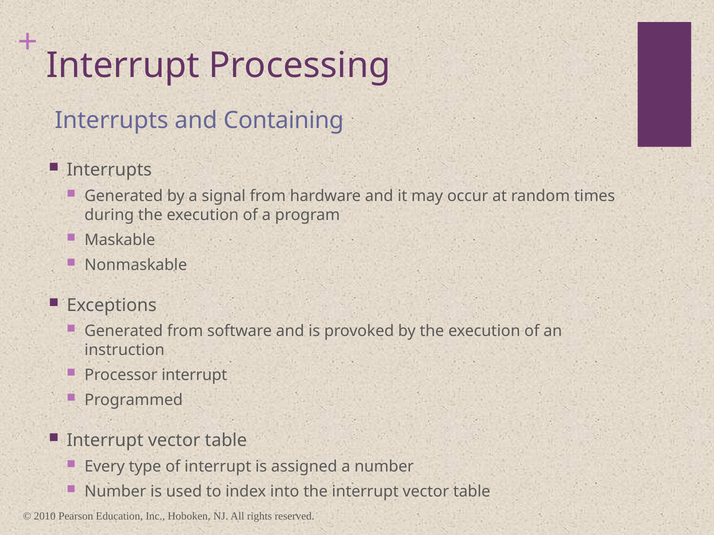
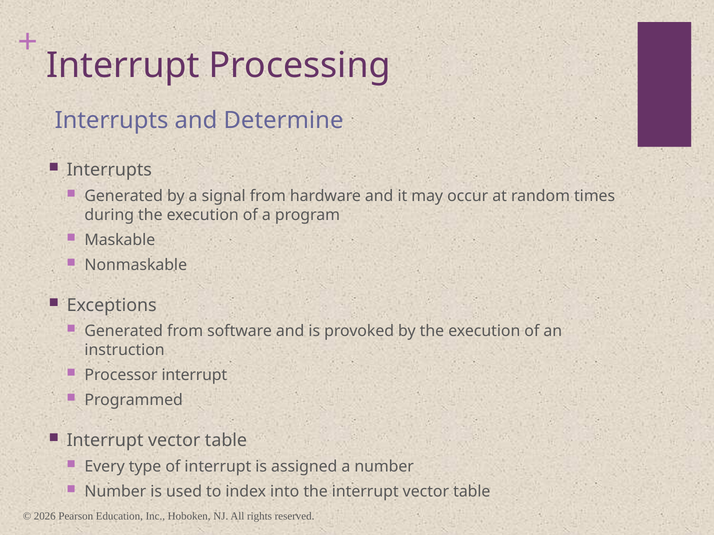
Containing: Containing -> Determine (283, 121)
2010: 2010 -> 2026 (45, 517)
